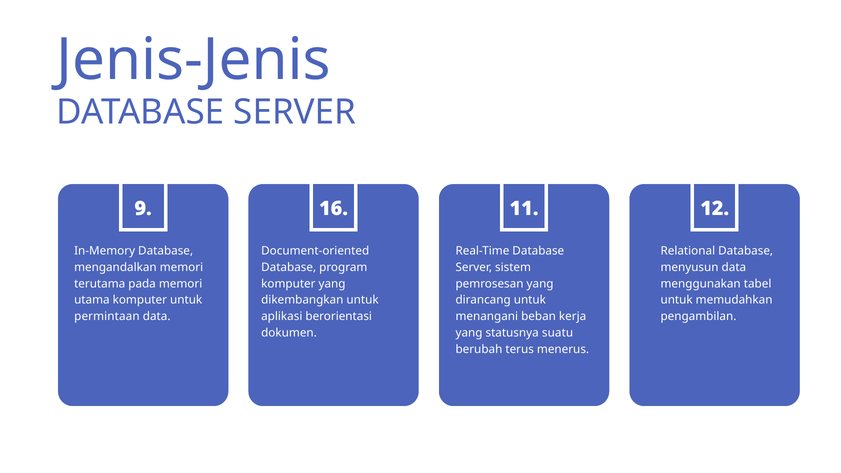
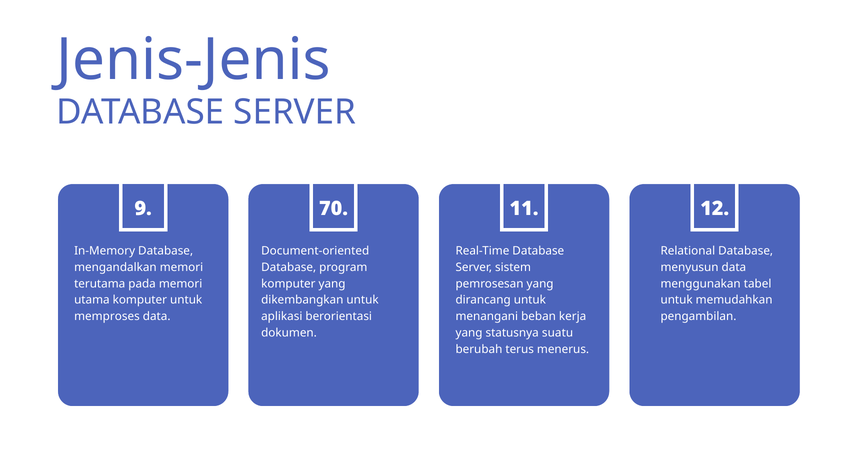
16: 16 -> 70 (334, 209)
permintaan: permintaan -> memproses (107, 316)
